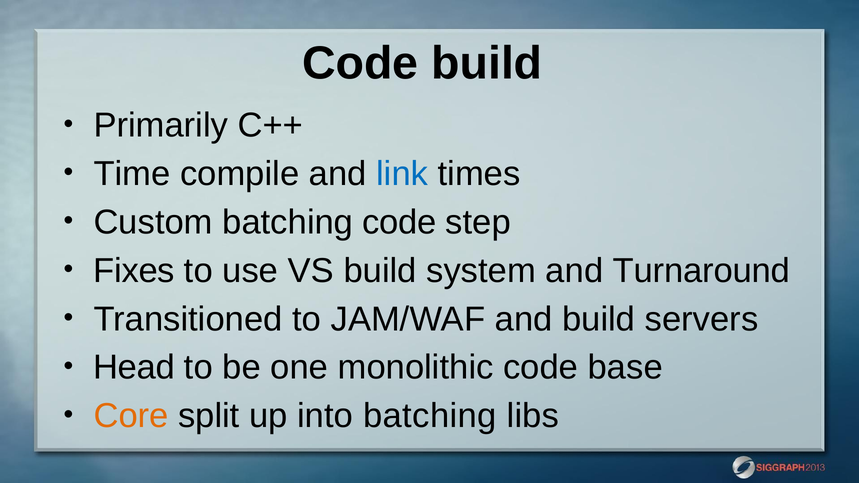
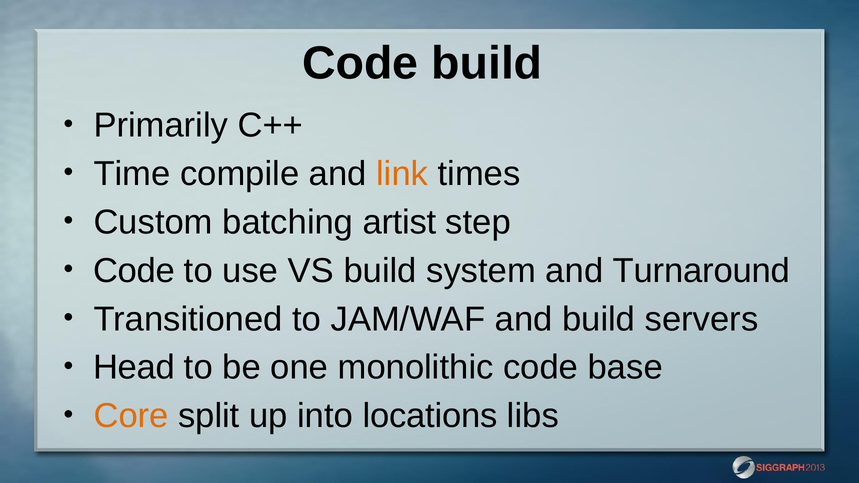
link colour: blue -> orange (402, 174)
batching code: code -> artist (399, 222)
Fixes: Fixes -> Code (134, 271)
into batching: batching -> locations (430, 416)
